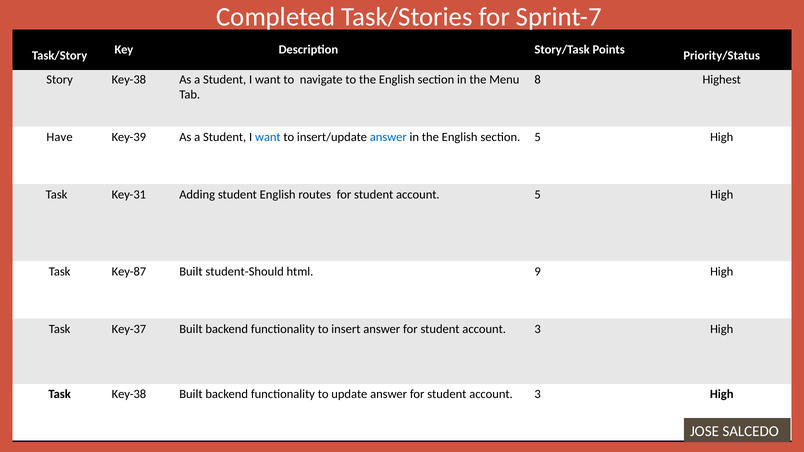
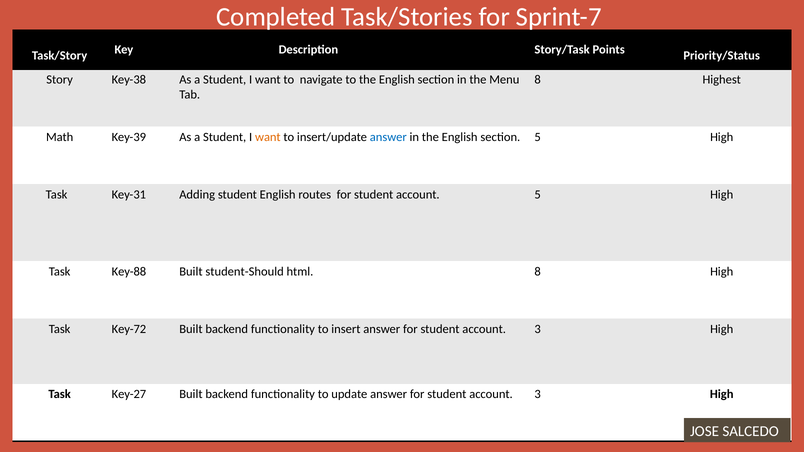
Have: Have -> Math (60, 137)
want colour: blue -> orange (268, 137)
Key-87: Key-87 -> Key-88 (129, 272)
html 9: 9 -> 8 (538, 272)
Key-37: Key-37 -> Key-72 (129, 329)
Task Key-38: Key-38 -> Key-27 (129, 394)
